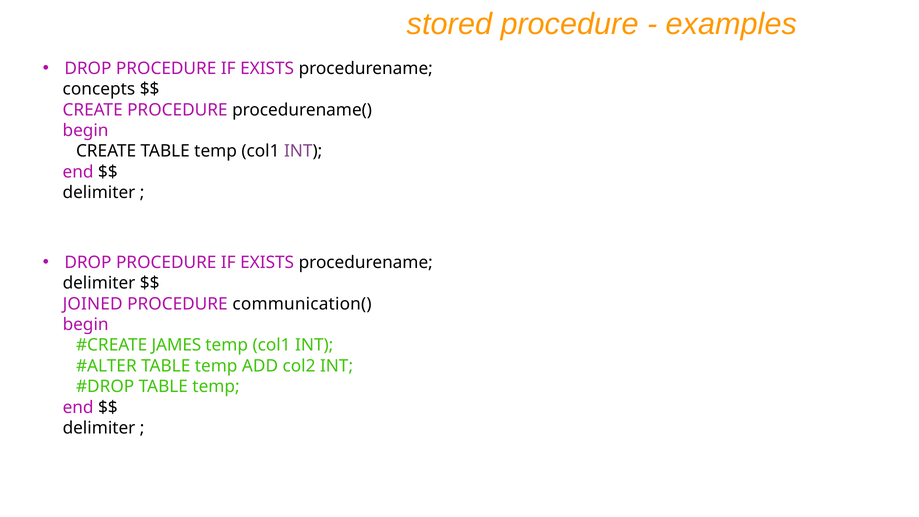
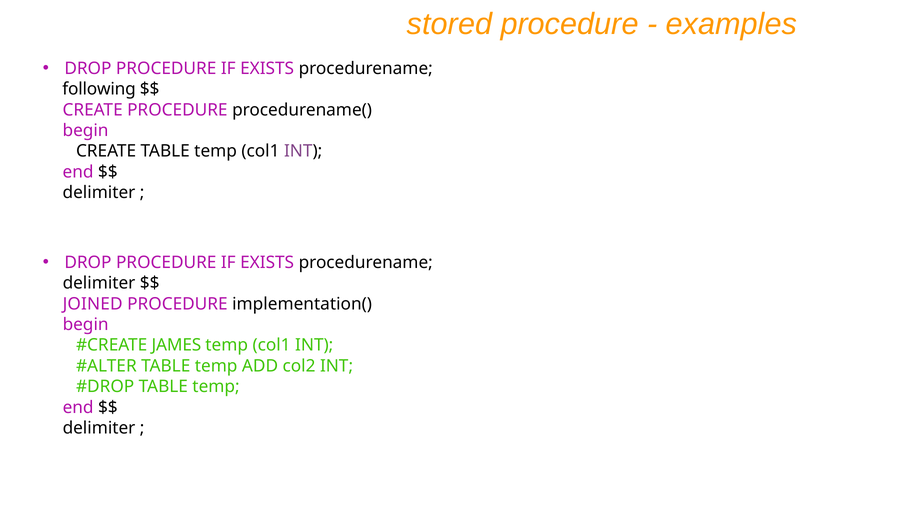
concepts: concepts -> following (99, 89)
communication(: communication( -> implementation( (302, 304)
